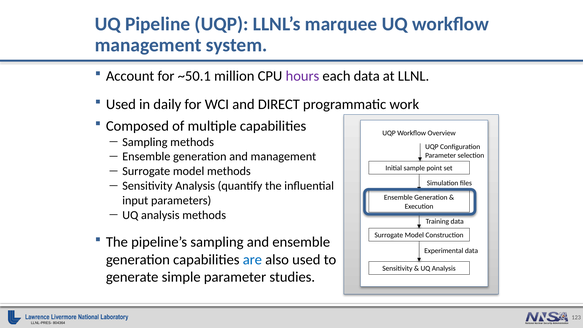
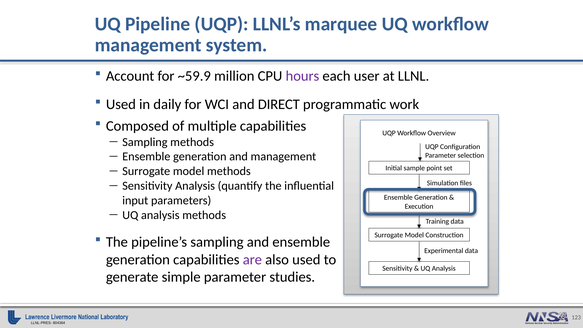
~50.1: ~50.1 -> ~59.9 (194, 76)
each data: data -> user (367, 76)
are colour: blue -> purple (252, 260)
